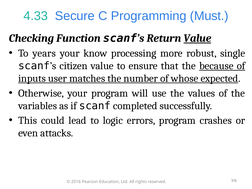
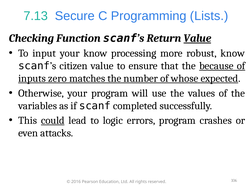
4.33: 4.33 -> 7.13 (36, 16)
Must: Must -> Lists (209, 16)
years: years -> input (44, 53)
robust single: single -> know (233, 53)
user: user -> zero (57, 78)
could underline: none -> present (53, 120)
